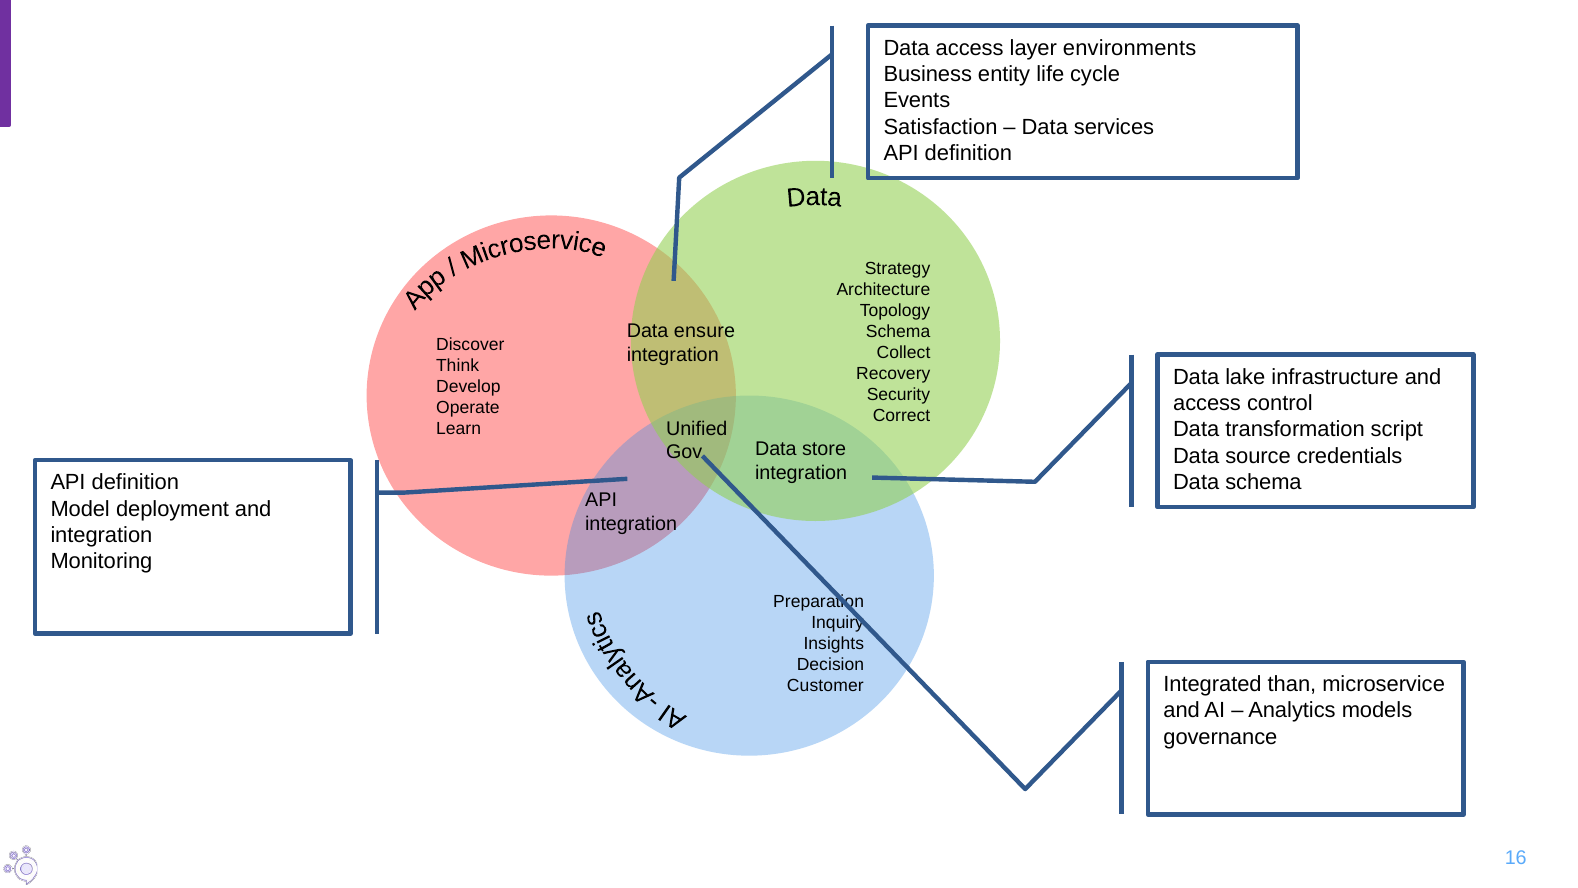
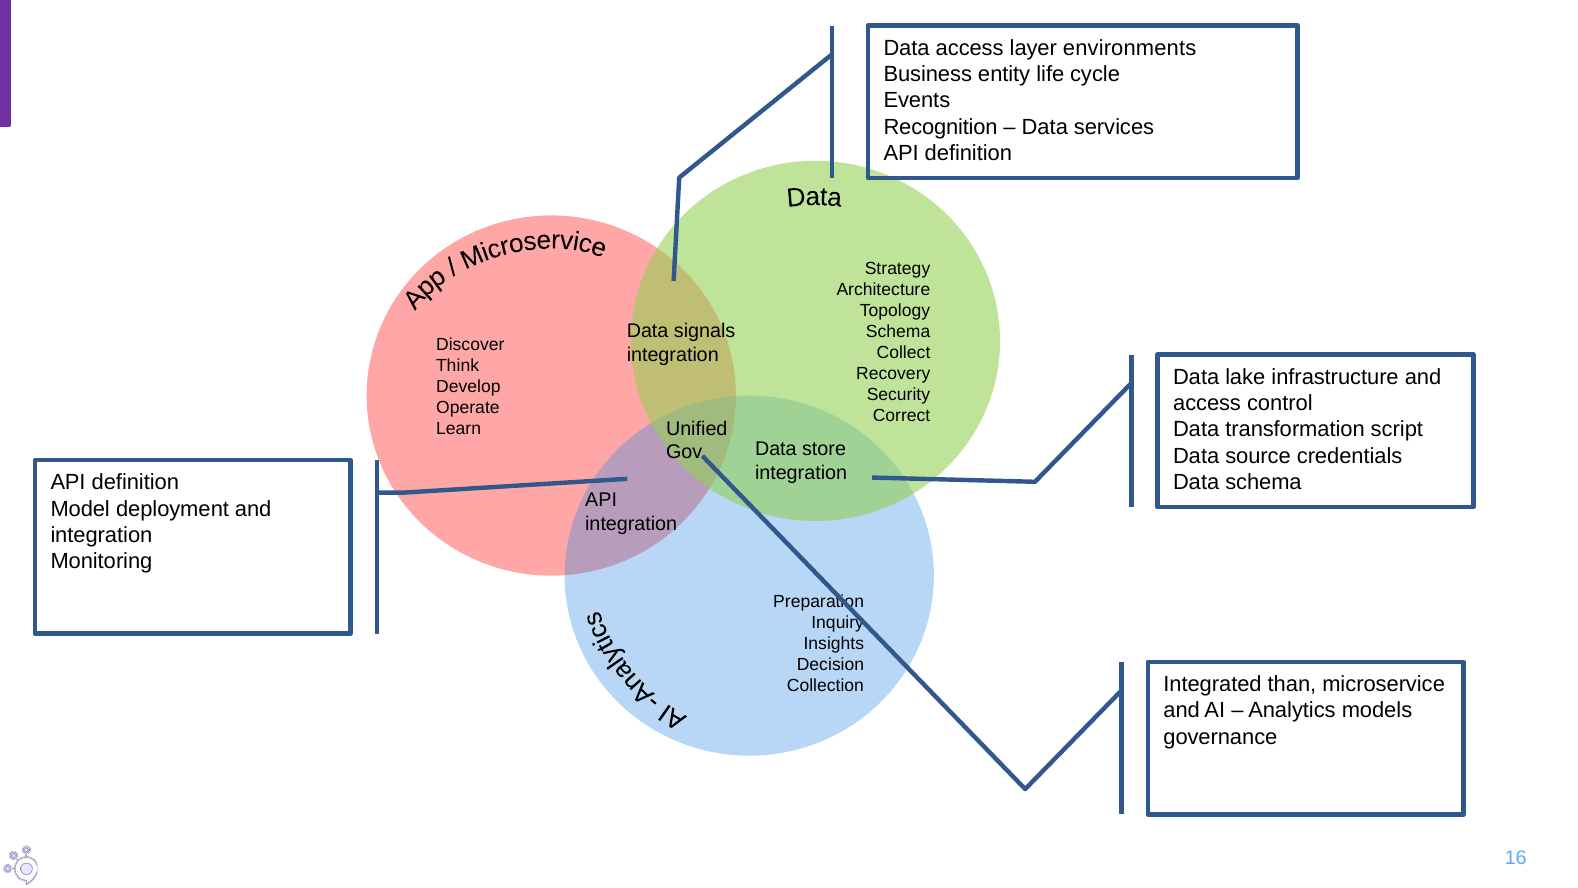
Satisfaction: Satisfaction -> Recognition (941, 127)
ensure: ensure -> signals (705, 331)
Customer: Customer -> Collection (825, 686)
